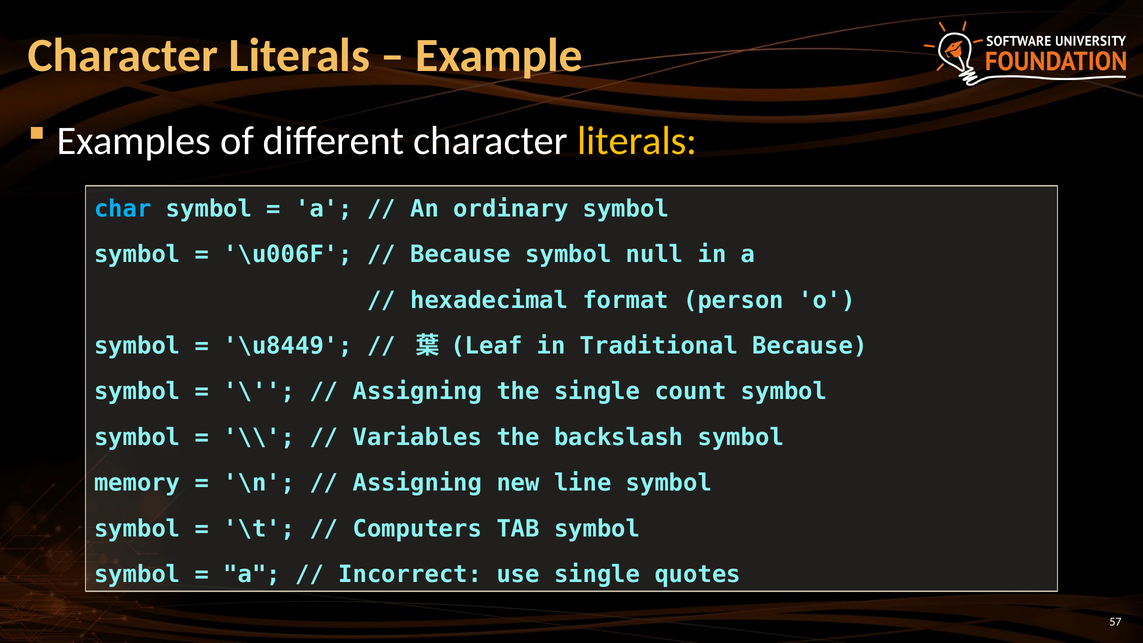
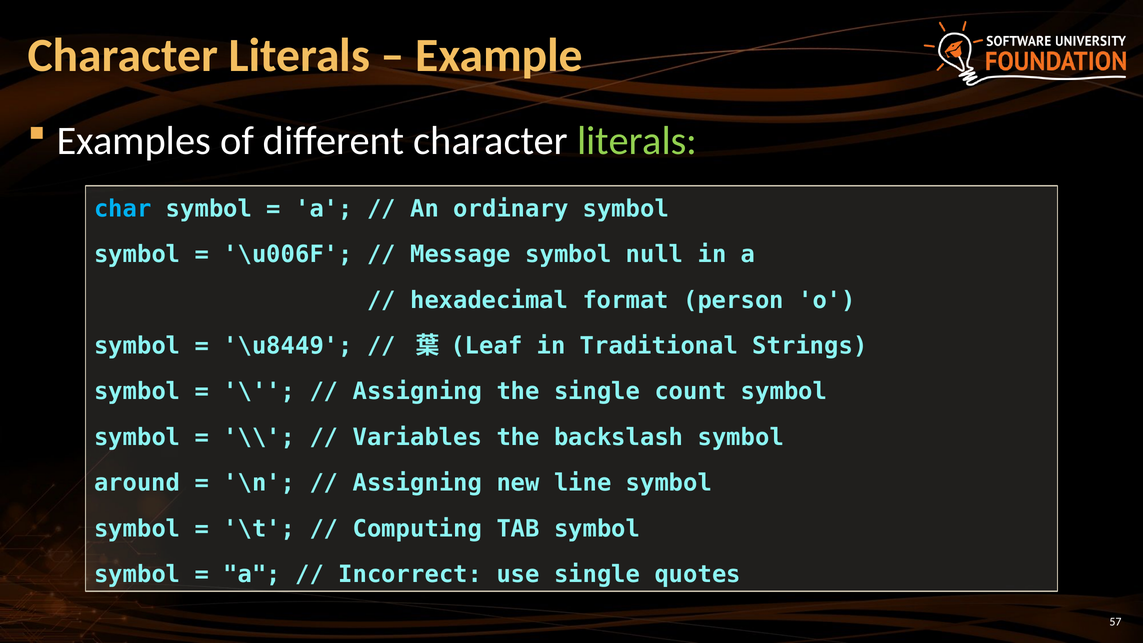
literals colour: yellow -> light green (637, 141)
Because: Because -> Message (461, 255)
Traditional Because: Because -> Strings (810, 346)
memory: memory -> around (137, 483)
Computers: Computers -> Computing (417, 529)
